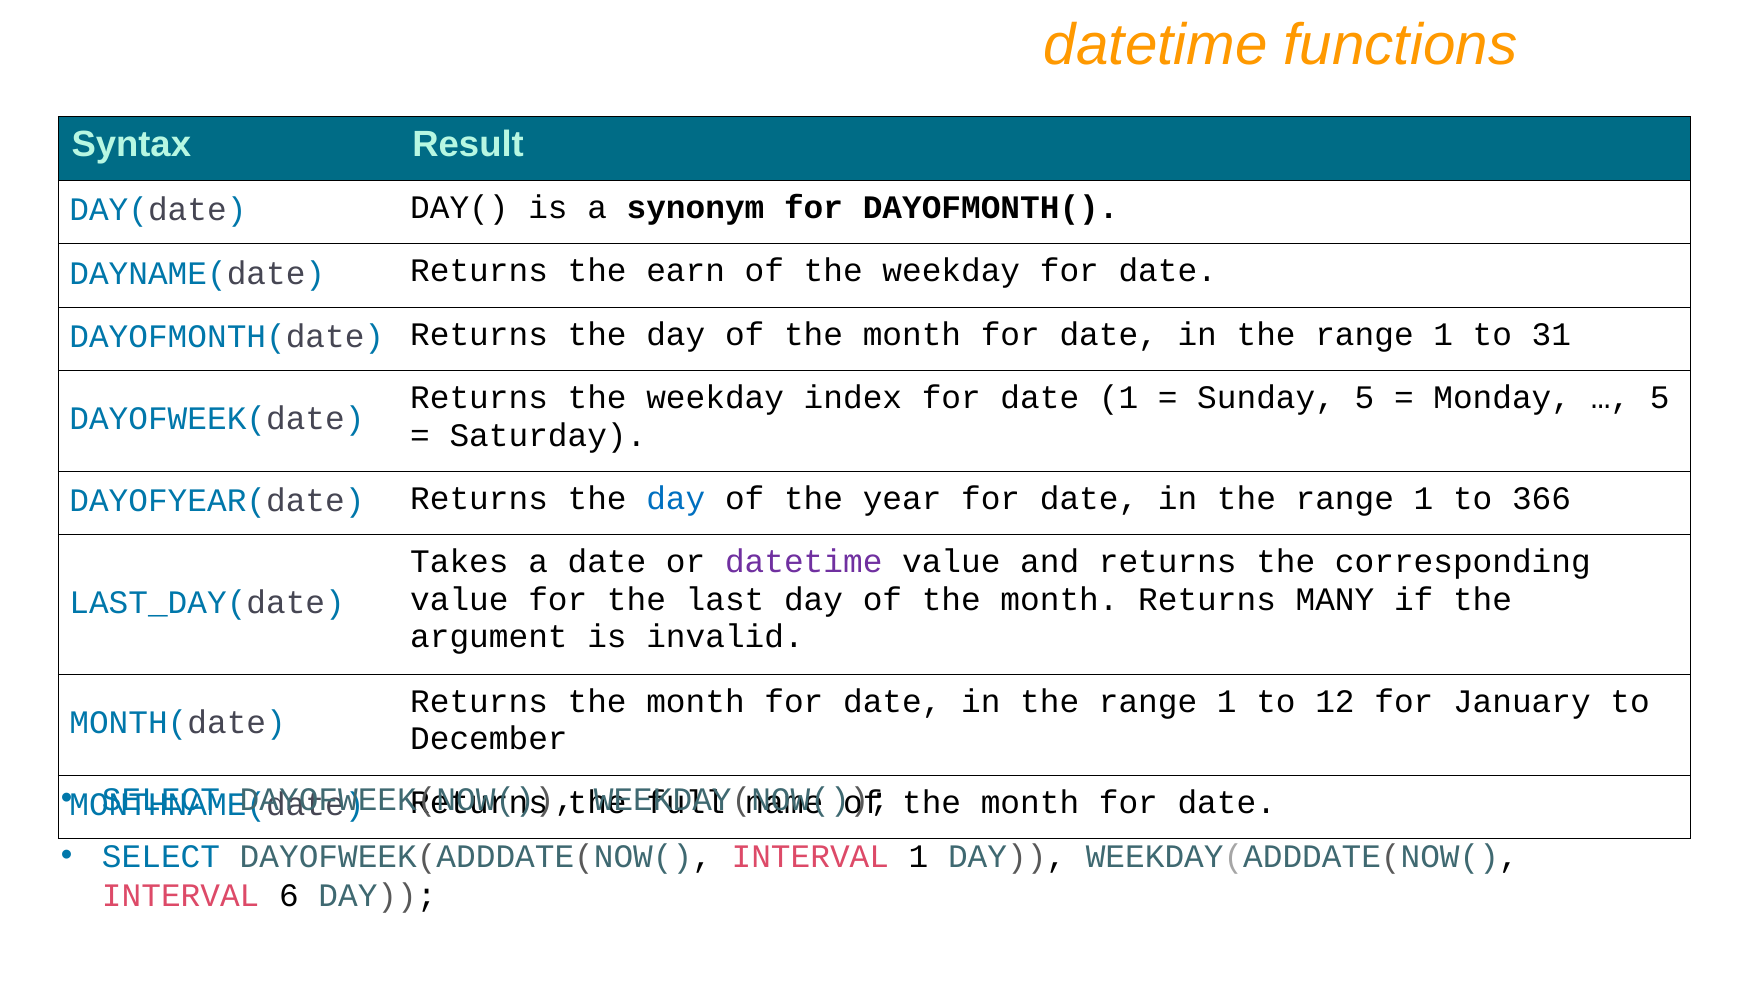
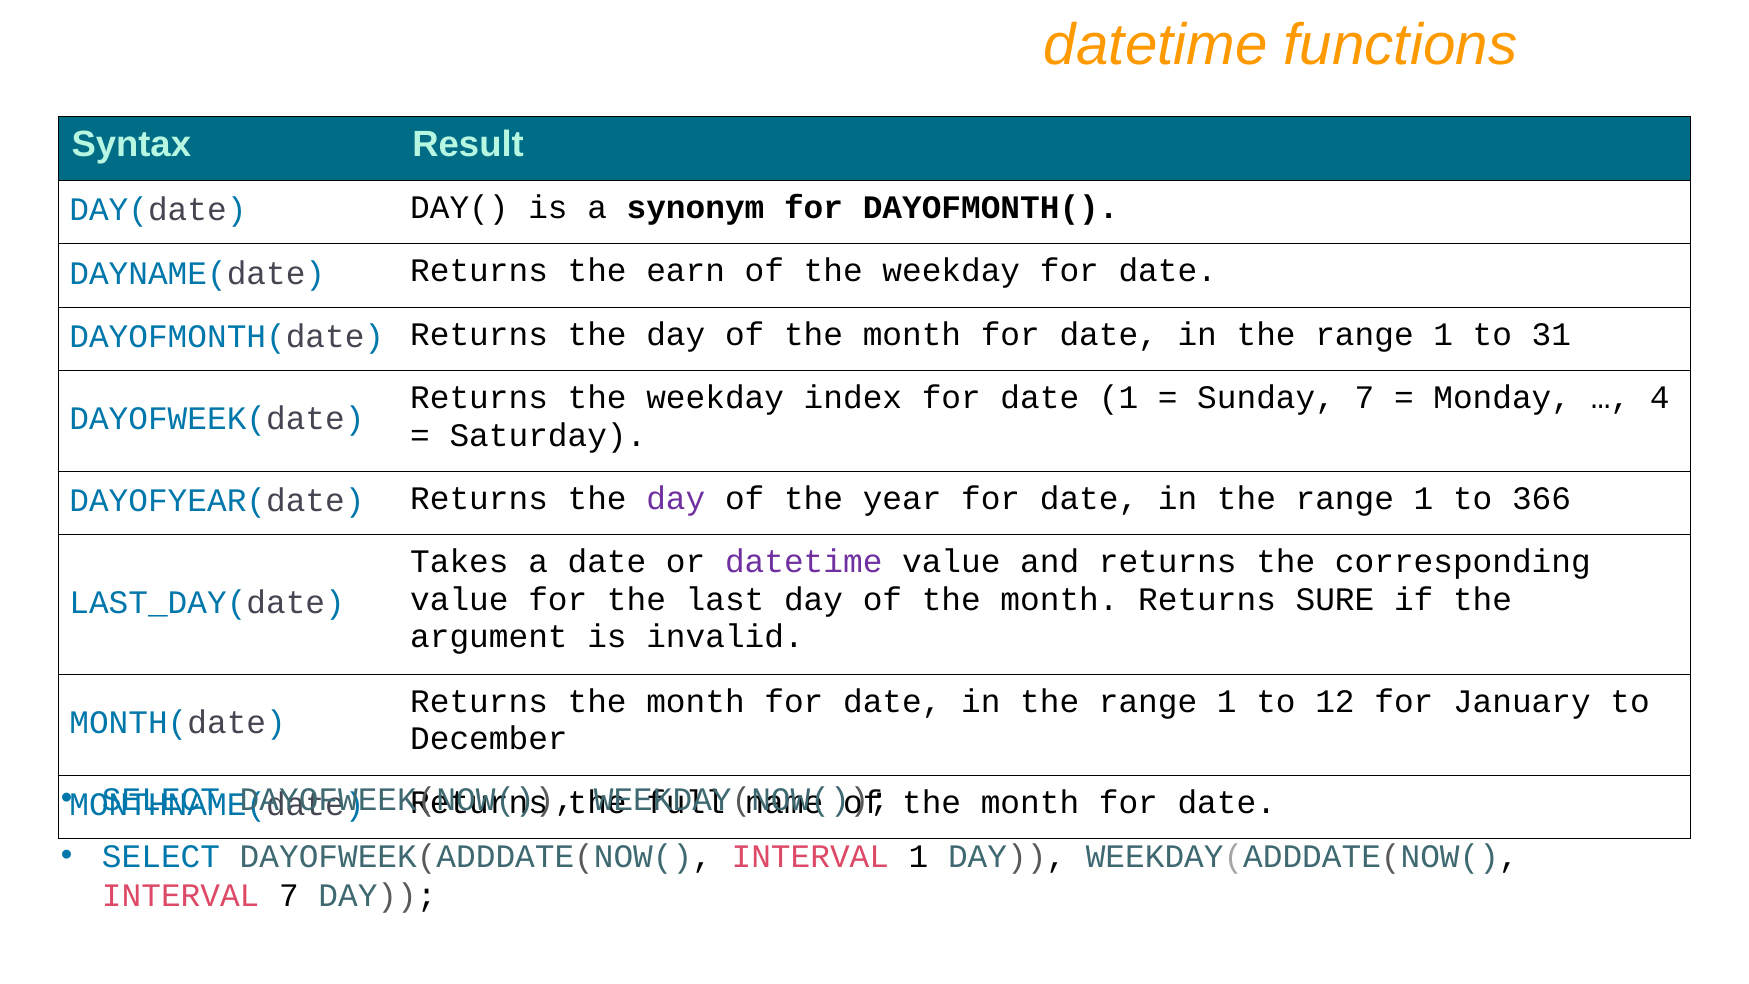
Sunday 5: 5 -> 7 (1364, 398)
5: 5 -> 4 (1660, 398)
day colour: blue -> purple (676, 498)
MANY: MANY -> SURE (1335, 599)
INTERVAL 6: 6 -> 7 (289, 895)
